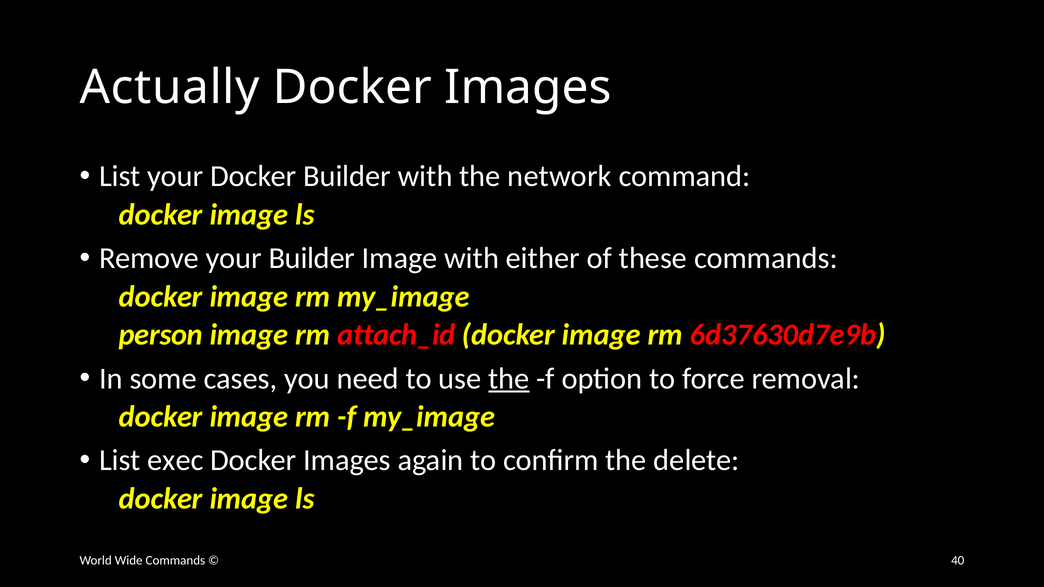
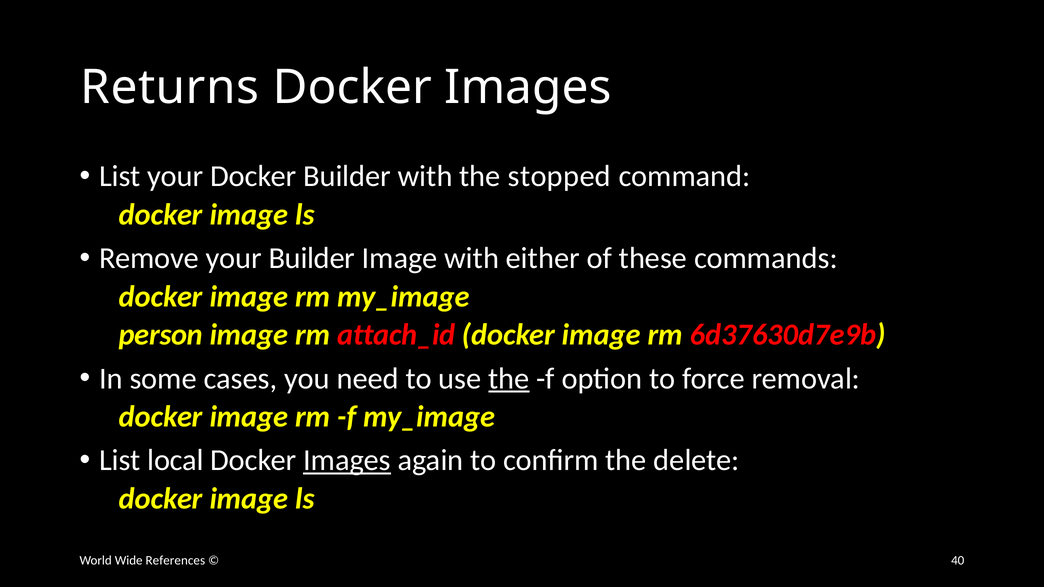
Actually: Actually -> Returns (170, 88)
network: network -> stopped (559, 176)
exec: exec -> local (176, 461)
Images underline: none -> present (347, 461)
Wide Commands: Commands -> References (175, 561)
